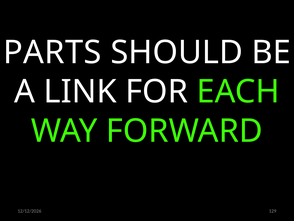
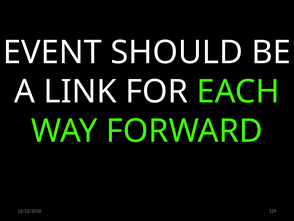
PARTS: PARTS -> EVENT (52, 52)
